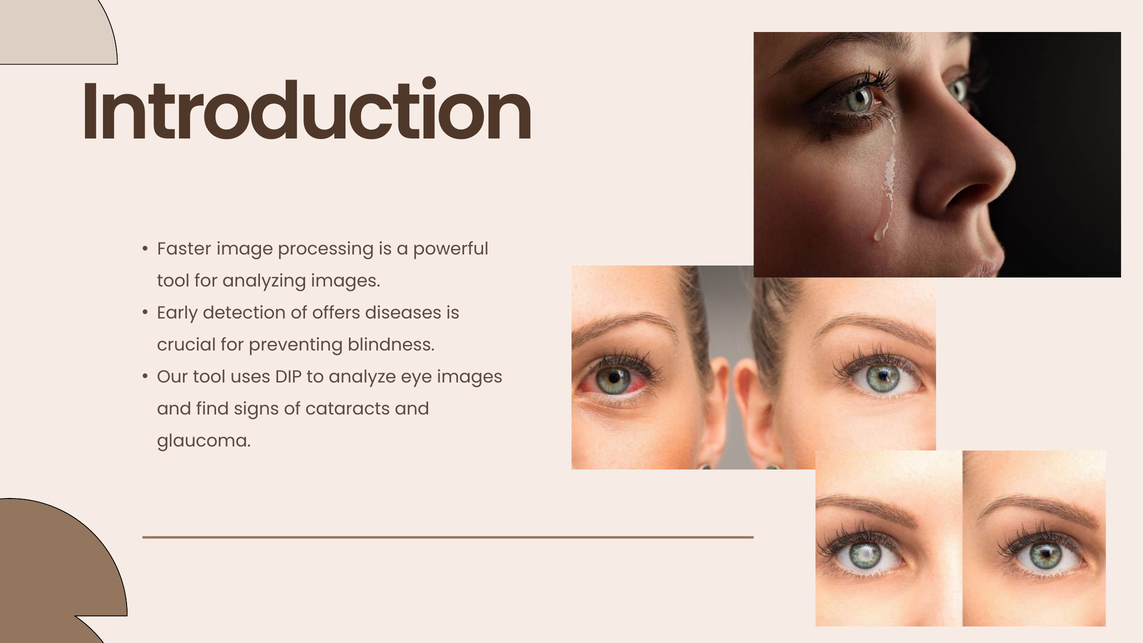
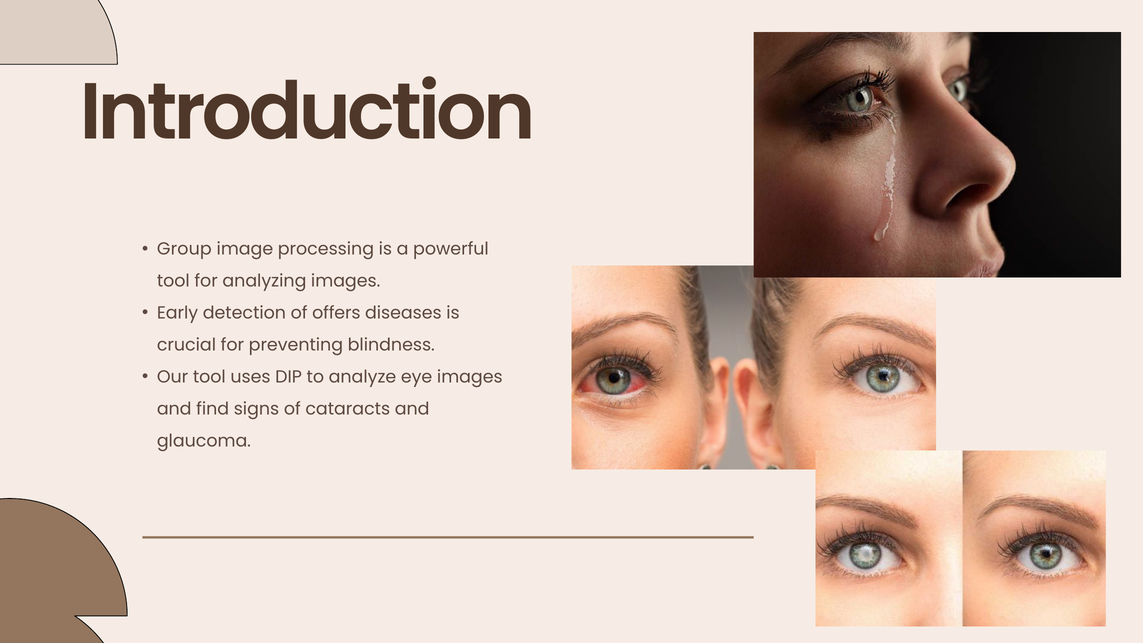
Faster: Faster -> Group (184, 249)
